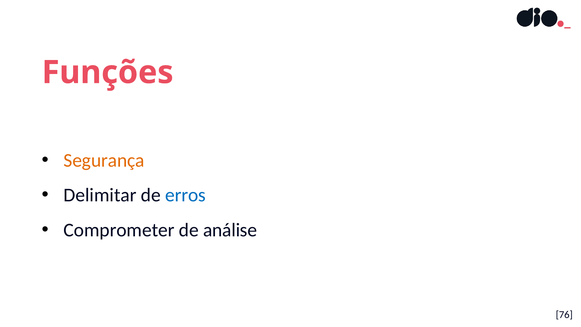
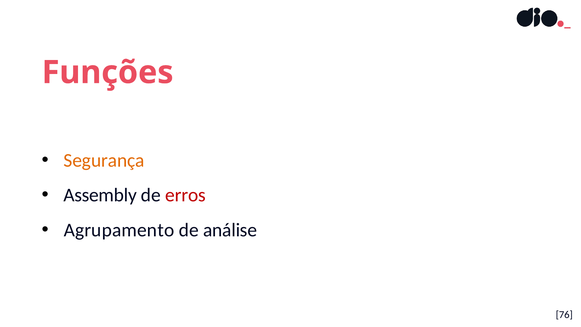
Delimitar: Delimitar -> Assembly (100, 195)
erros colour: blue -> red (185, 195)
Comprometer: Comprometer -> Agrupamento (119, 230)
